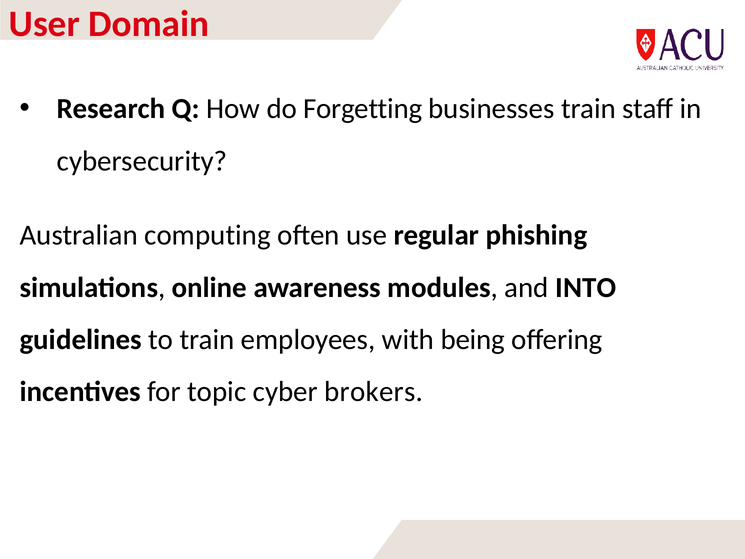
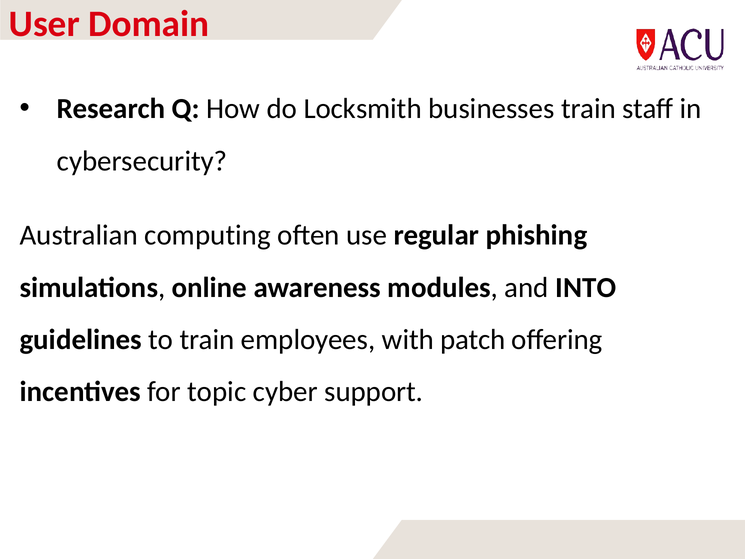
Forgetting: Forgetting -> Locksmith (363, 109)
being: being -> patch (473, 340)
brokers: brokers -> support (374, 392)
